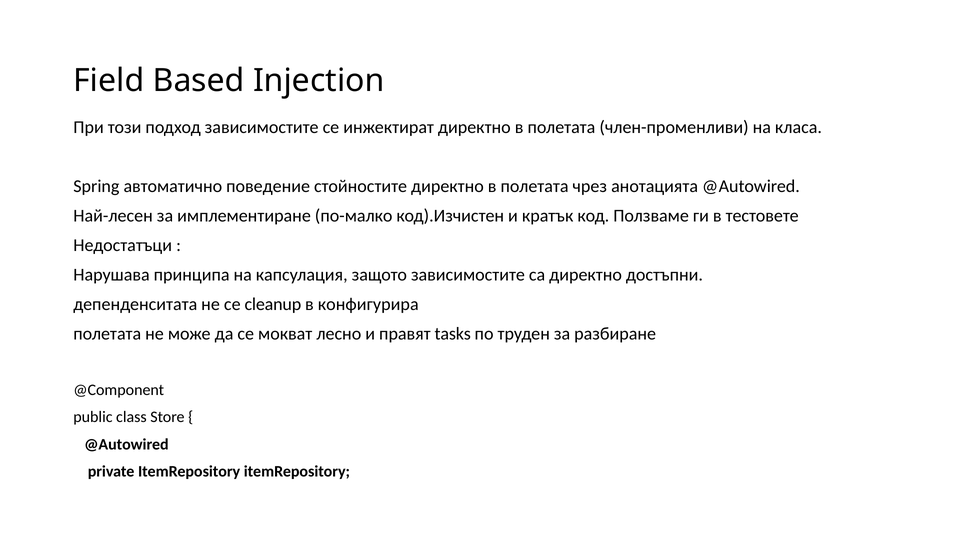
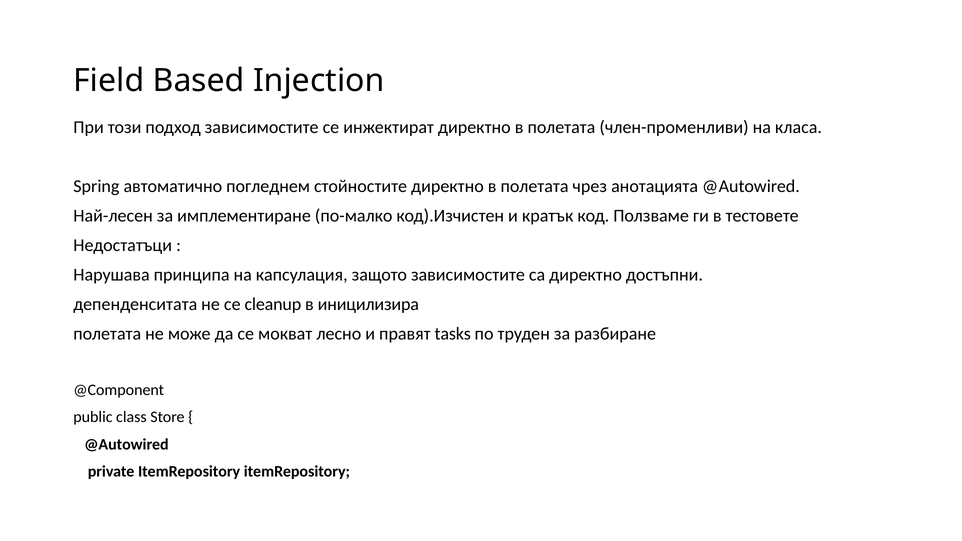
поведение: поведение -> погледнем (268, 187)
конфигурира: конфигурира -> иницилизира (368, 305)
